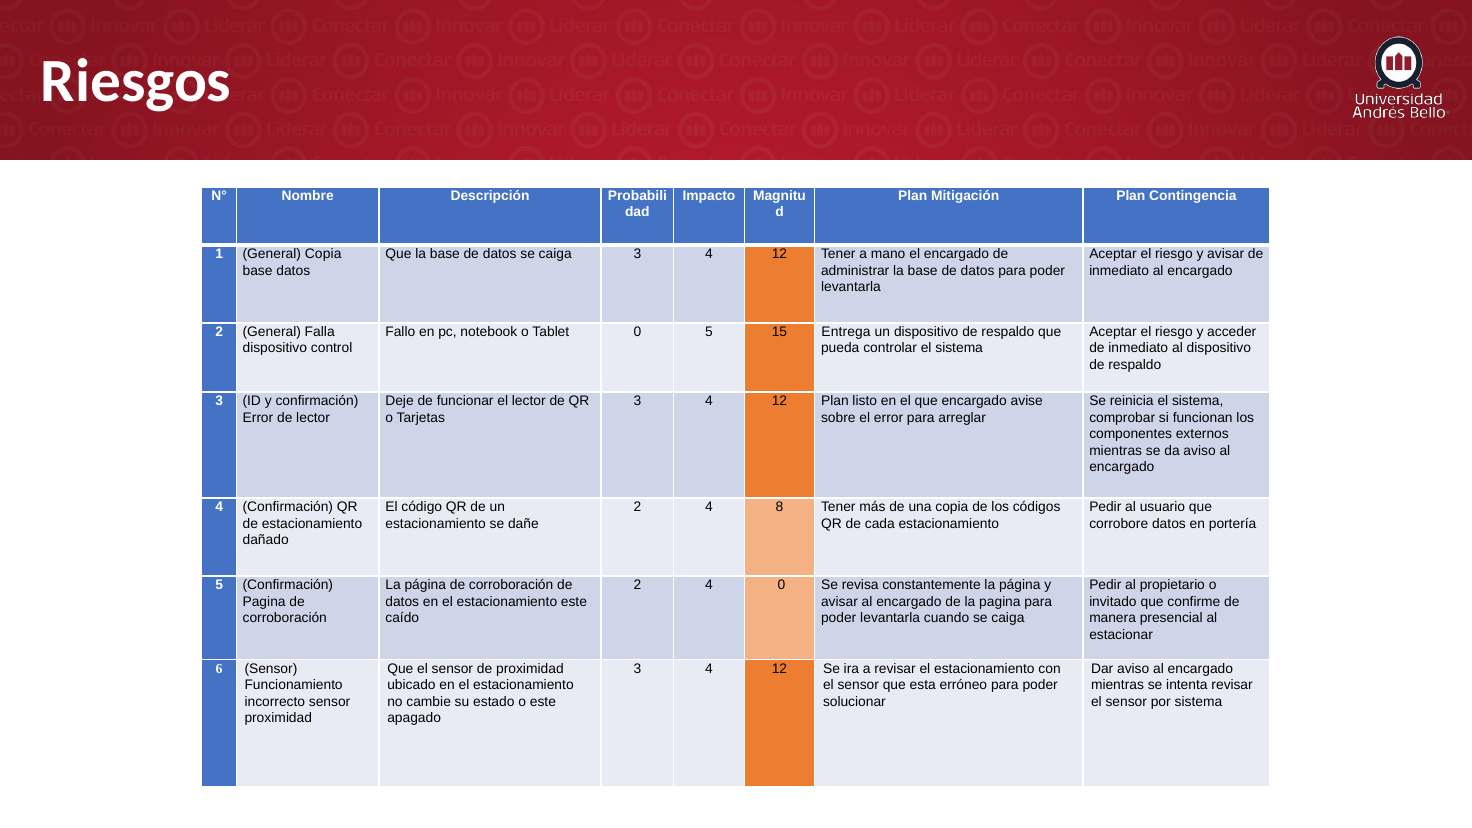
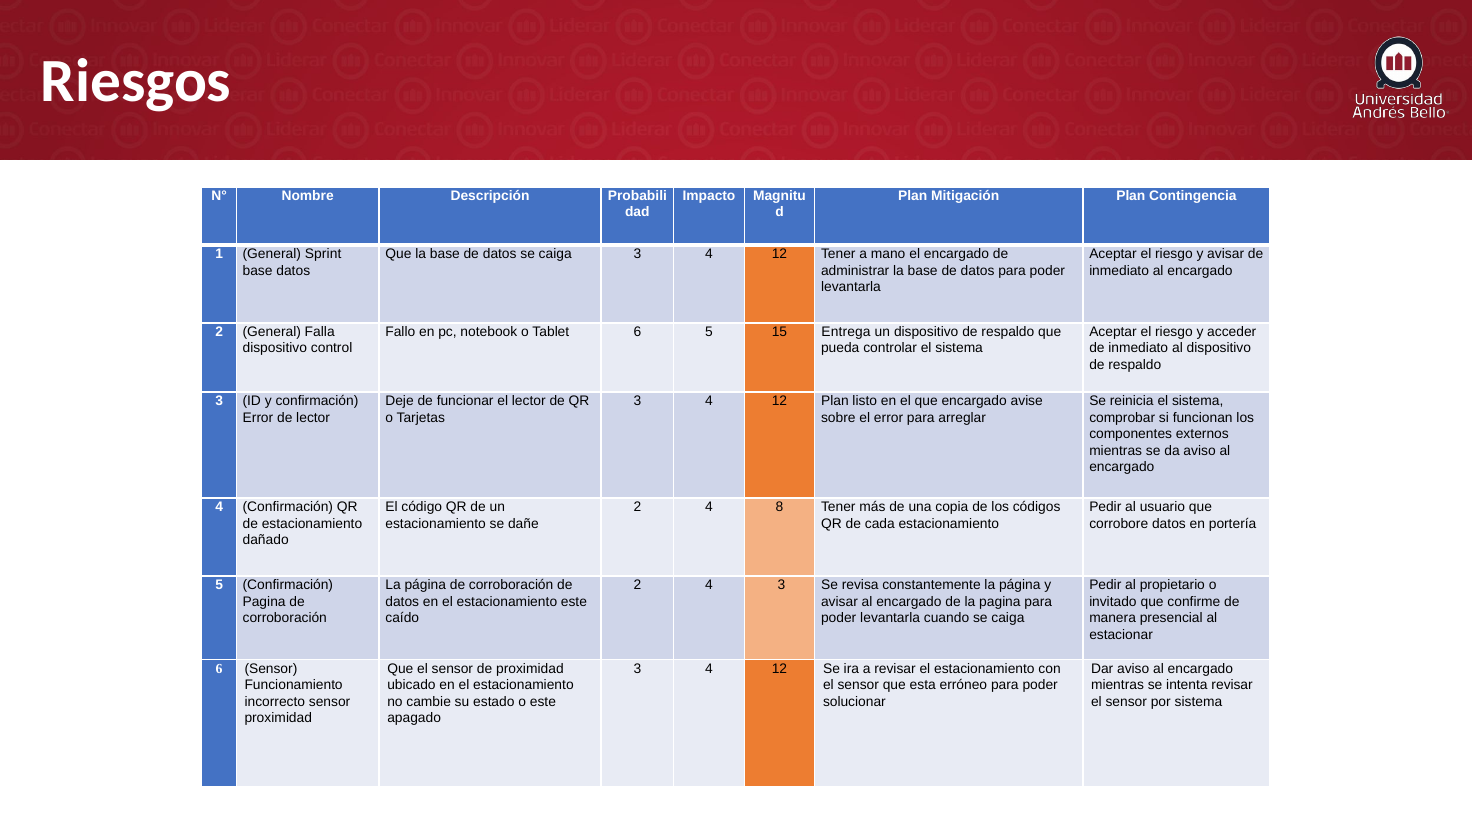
General Copia: Copia -> Sprint (323, 254)
Tablet 0: 0 -> 6 (637, 332)
4 0: 0 -> 3 (781, 585)
